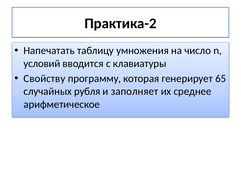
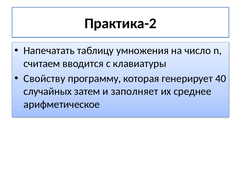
условий: условий -> считаем (42, 63)
65: 65 -> 40 (221, 78)
рубля: рубля -> затем (87, 91)
